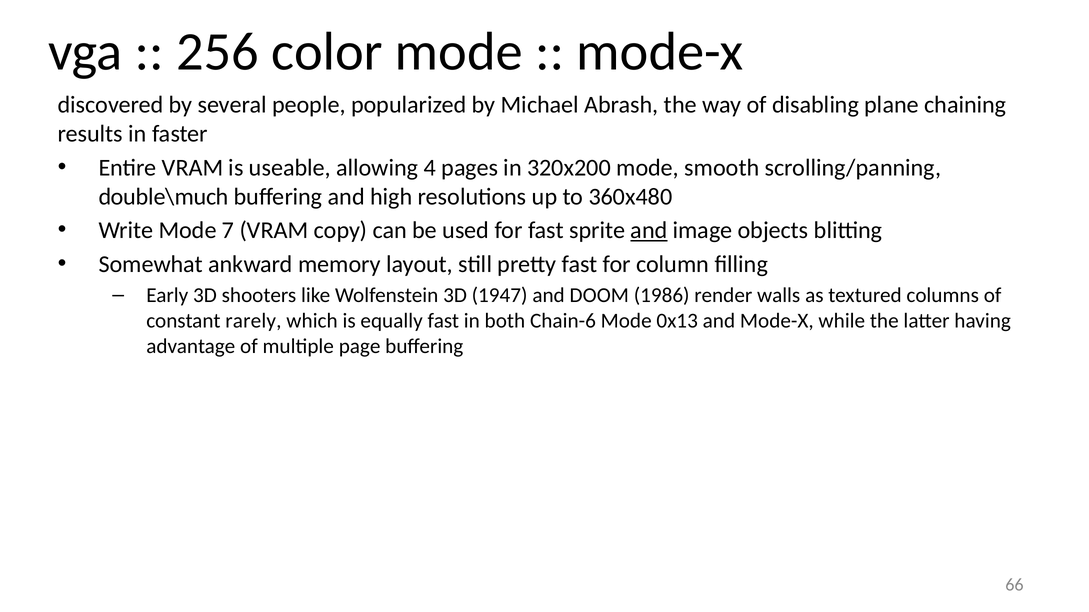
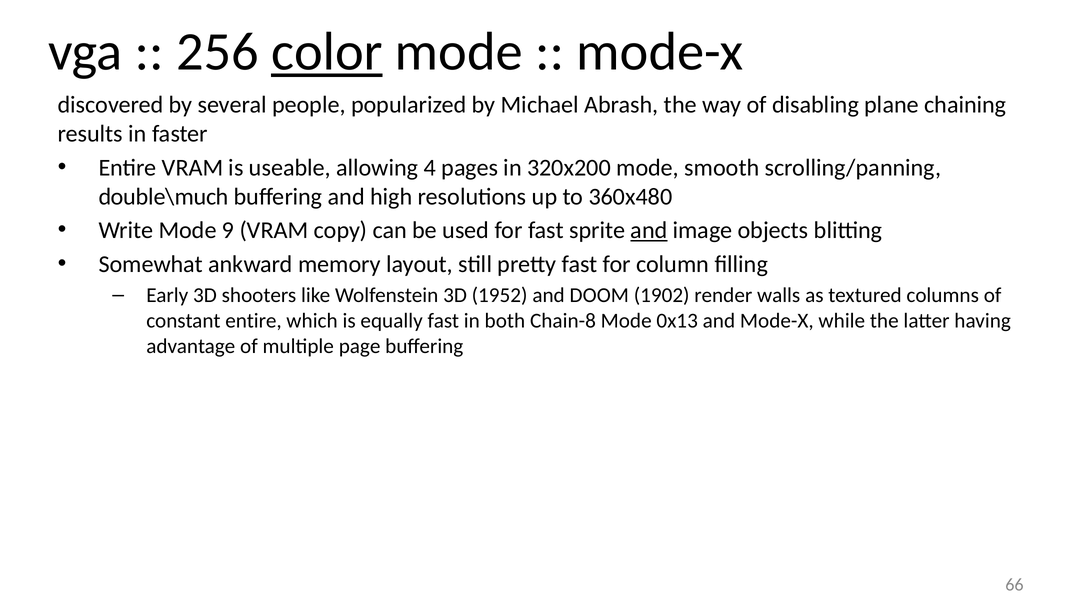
color underline: none -> present (327, 52)
7: 7 -> 9 (228, 231)
1947: 1947 -> 1952 (500, 296)
1986: 1986 -> 1902 (662, 296)
constant rarely: rarely -> entire (253, 321)
Chain-6: Chain-6 -> Chain-8 (563, 321)
